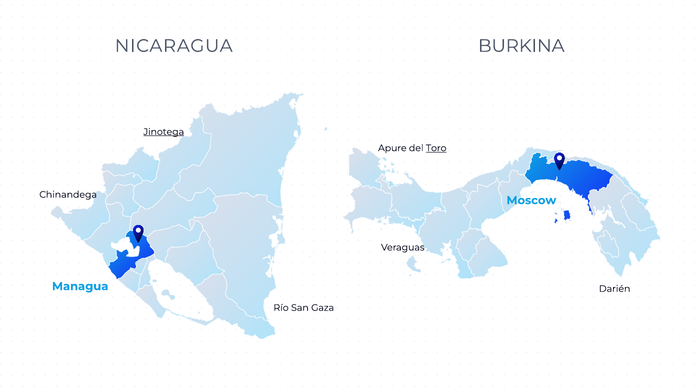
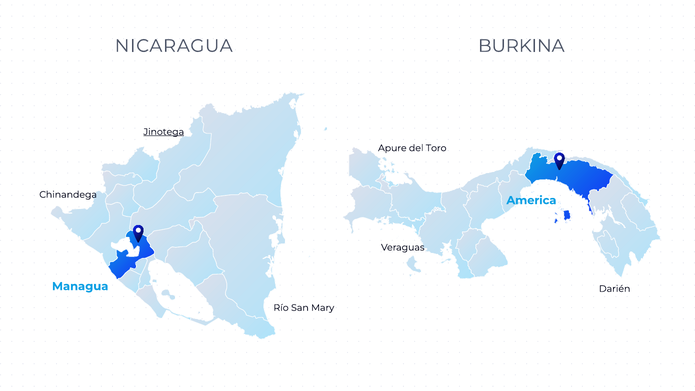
Toro underline: present -> none (436, 148)
Moscow: Moscow -> America (531, 200)
Gaza: Gaza -> Mary (323, 308)
